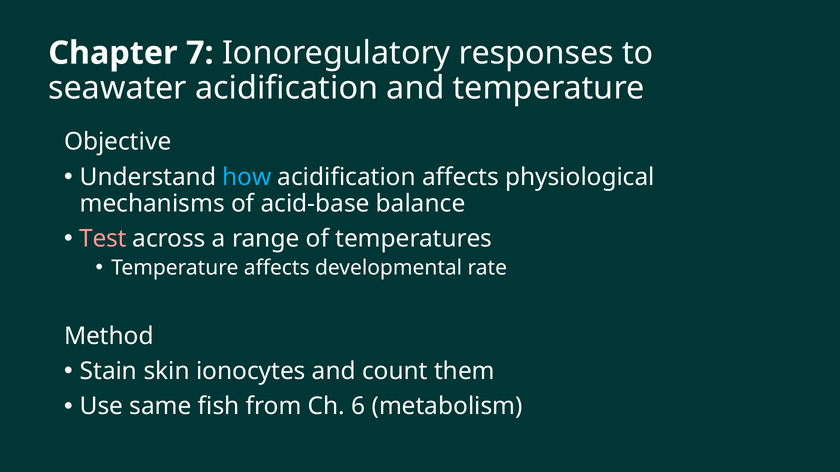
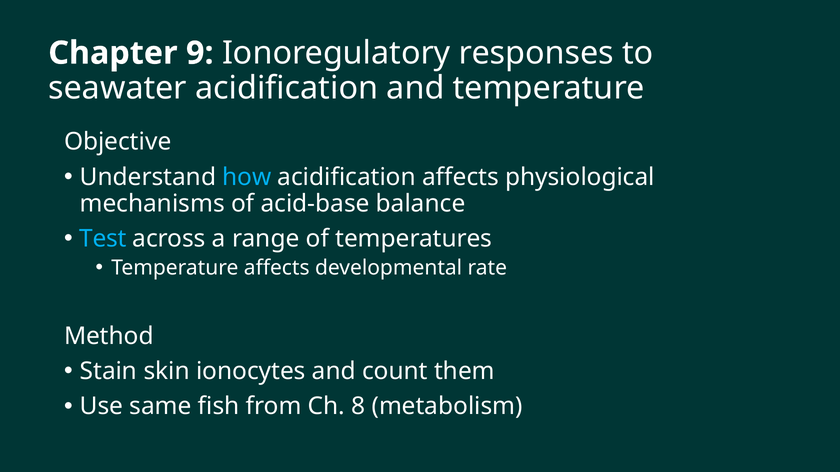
7: 7 -> 9 (200, 53)
Test colour: pink -> light blue (103, 239)
6: 6 -> 8 (358, 407)
